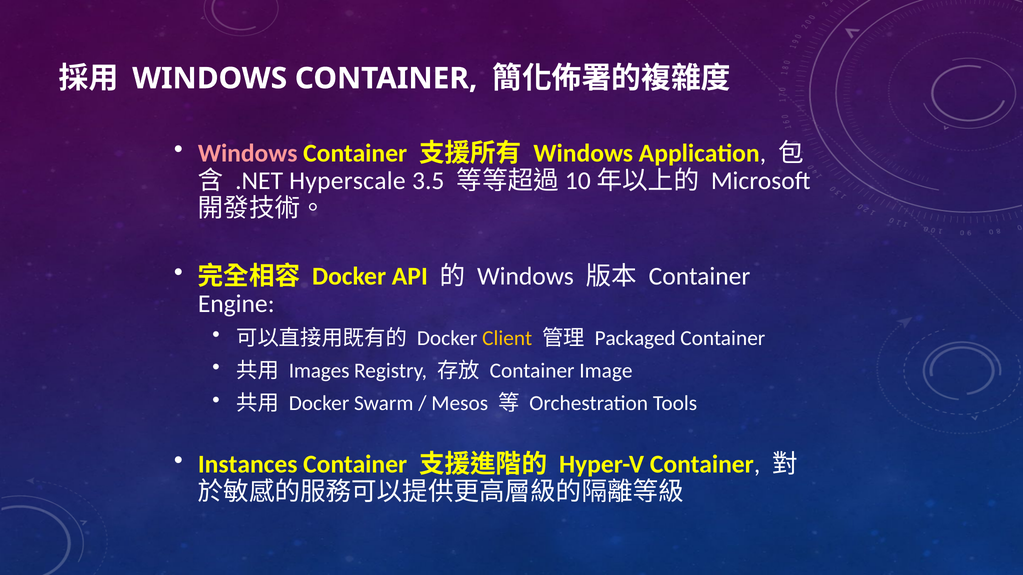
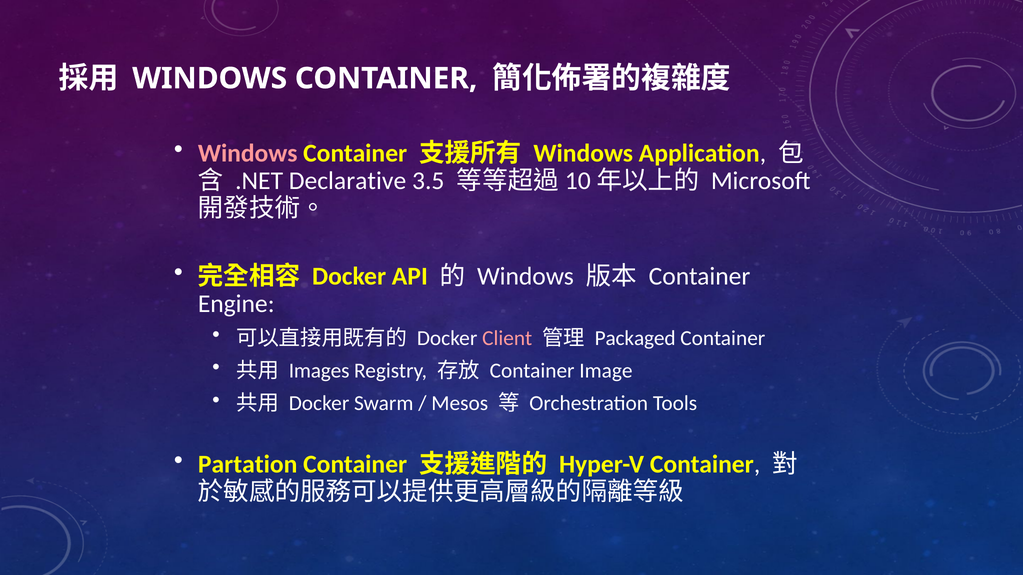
Hyperscale: Hyperscale -> Declarative (348, 181)
Client colour: yellow -> pink (507, 338)
Instances: Instances -> Partation (248, 465)
